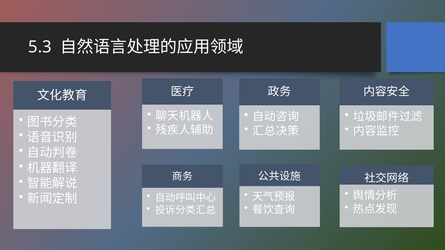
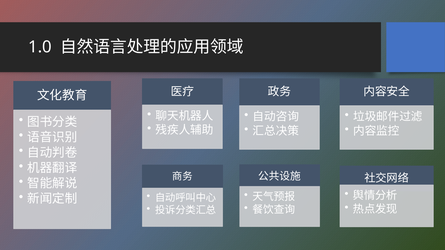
5.3: 5.3 -> 1.0 (40, 47)
